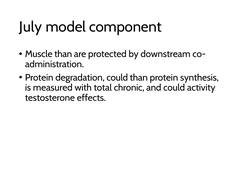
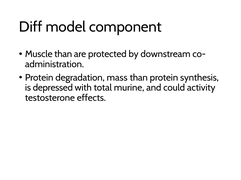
July: July -> Diff (31, 27)
degradation could: could -> mass (117, 78)
measured: measured -> depressed (53, 88)
chronic: chronic -> murine (129, 88)
